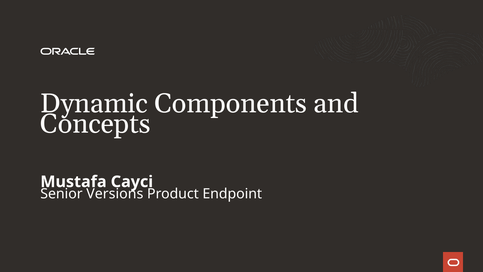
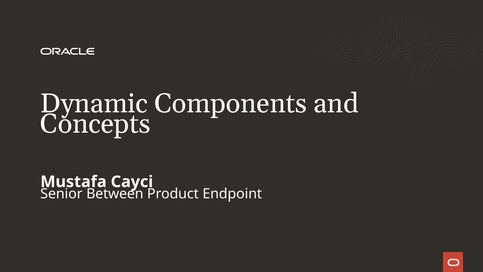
Versions: Versions -> Between (115, 194)
